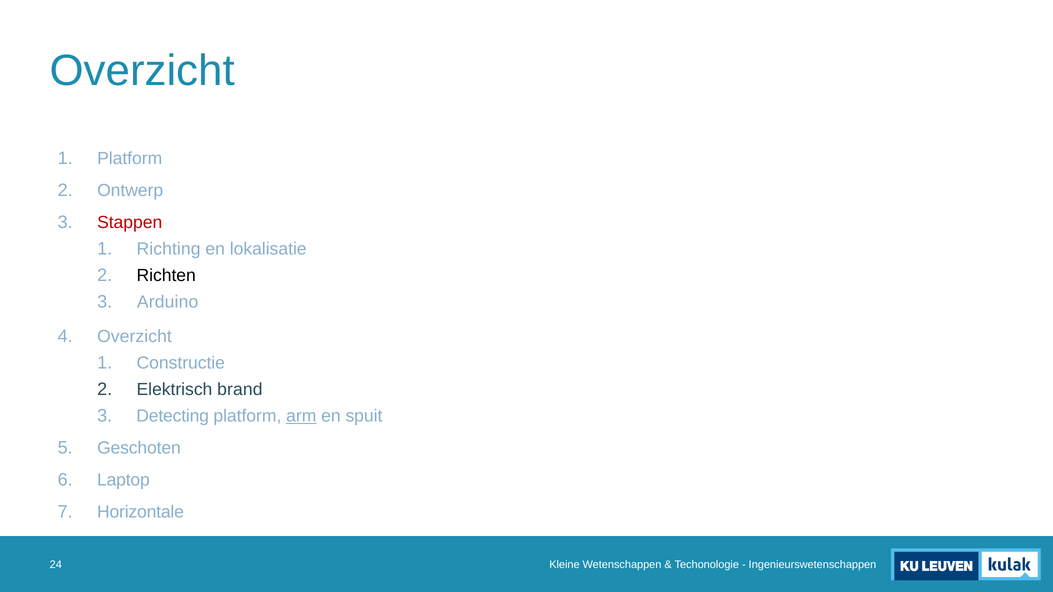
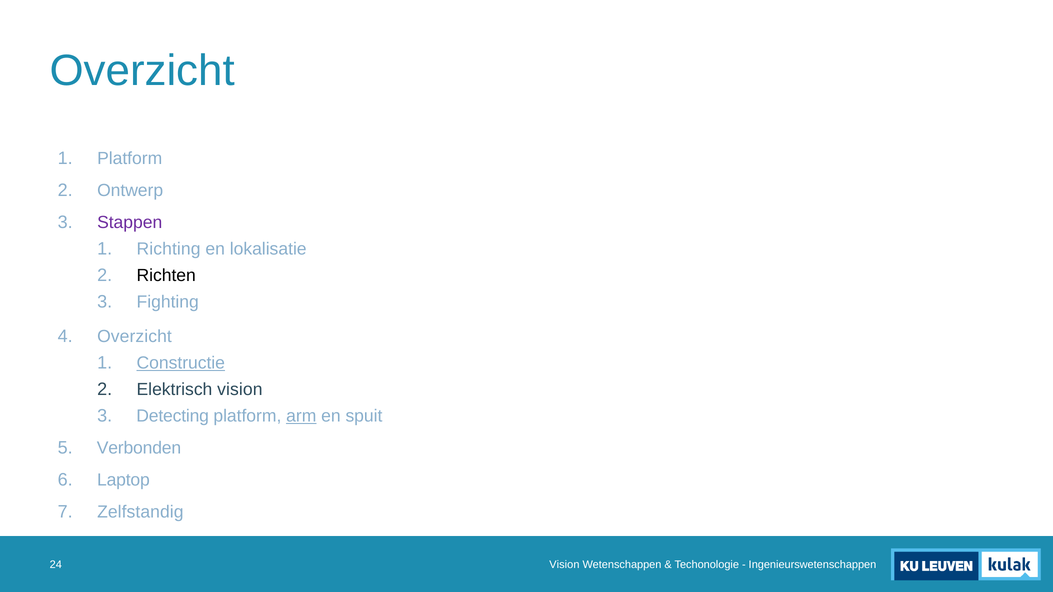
Stappen colour: red -> purple (130, 223)
Arduino: Arduino -> Fighting (168, 302)
Constructie underline: none -> present (181, 363)
Elektrisch brand: brand -> vision (240, 389)
Geschoten: Geschoten -> Verbonden (139, 448)
Horizontale: Horizontale -> Zelfstandig (140, 512)
Kleine: Kleine -> Vision (564, 565)
